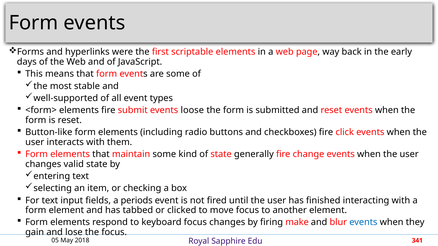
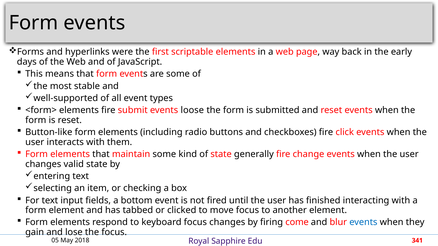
periods: periods -> bottom (137, 201)
make: make -> come (297, 223)
